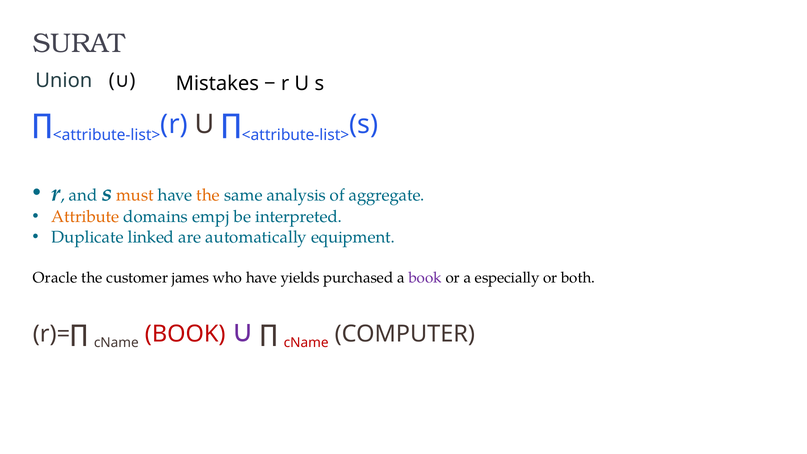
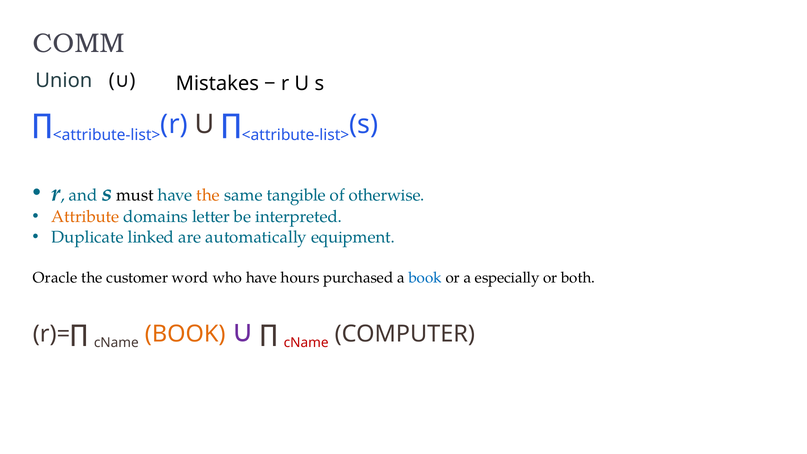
SURAT: SURAT -> COMM (79, 43)
must colour: orange -> black (135, 195)
analysis: analysis -> tangible (296, 195)
aggregate: aggregate -> otherwise (387, 195)
empj: empj -> letter (211, 217)
james: james -> word (190, 278)
yields: yields -> hours (300, 278)
book colour: purple -> blue (425, 278)
BOOK colour: red -> orange (185, 334)
